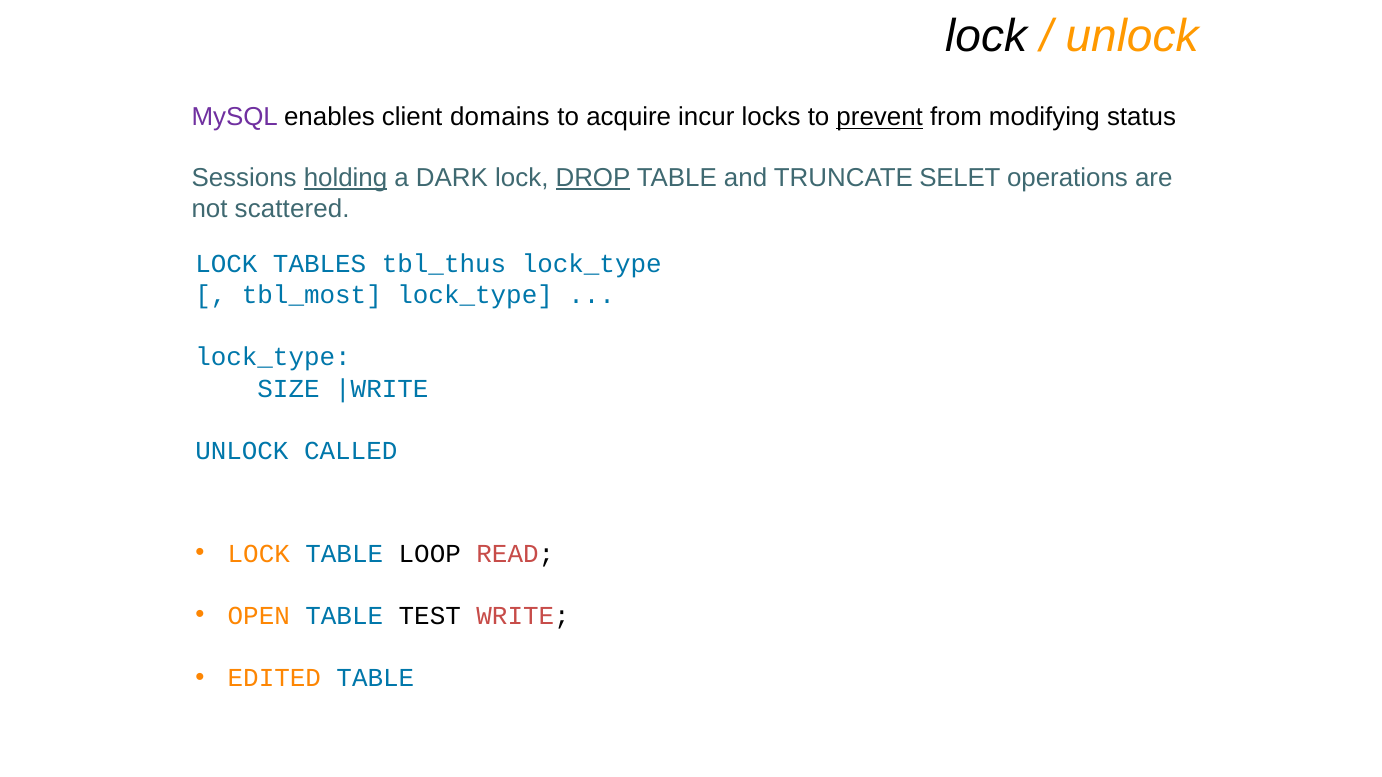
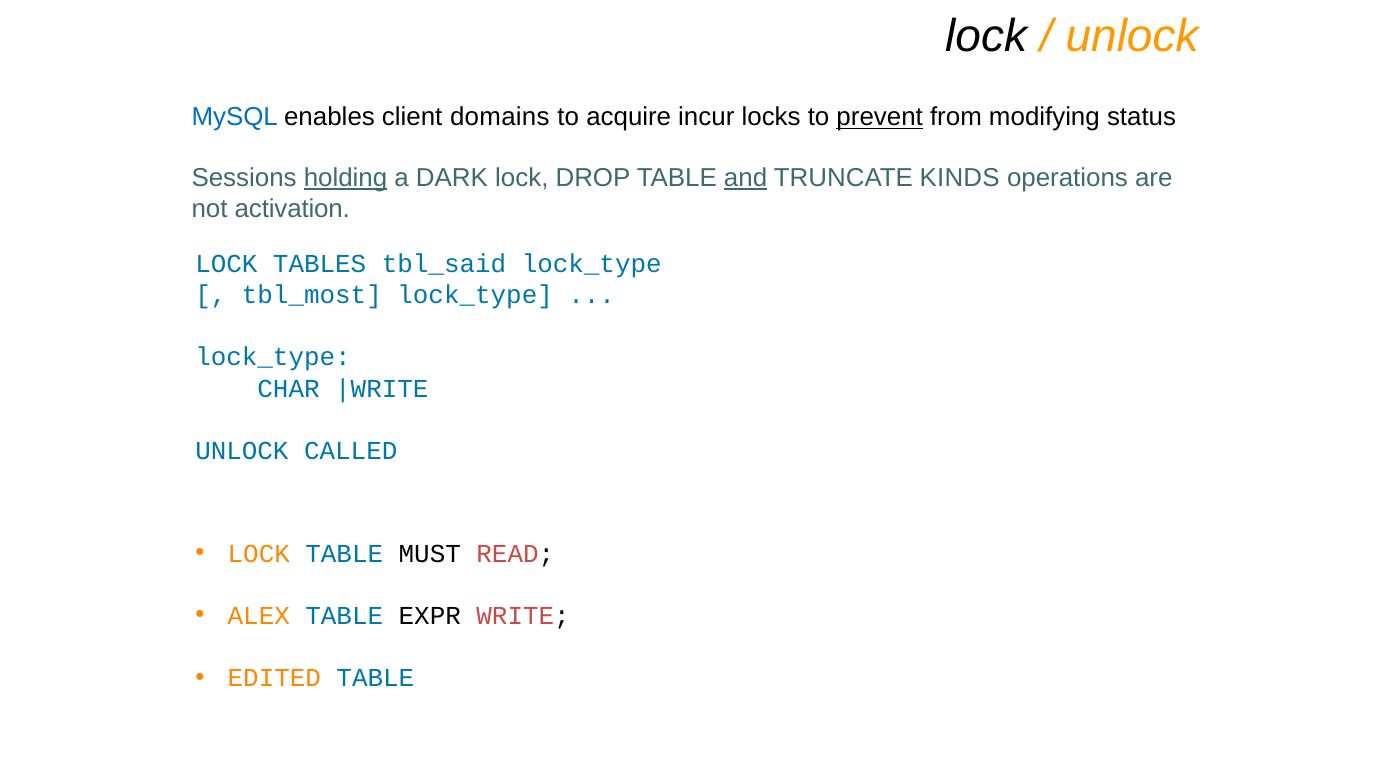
MySQL colour: purple -> blue (235, 117)
DROP underline: present -> none (593, 178)
and underline: none -> present (746, 178)
SELET: SELET -> KINDS (960, 178)
scattered: scattered -> activation (292, 209)
tbl_thus: tbl_thus -> tbl_said (444, 264)
SIZE: SIZE -> CHAR (289, 389)
LOOP: LOOP -> MUST (430, 554)
OPEN: OPEN -> ALEX (259, 616)
TEST: TEST -> EXPR (430, 616)
